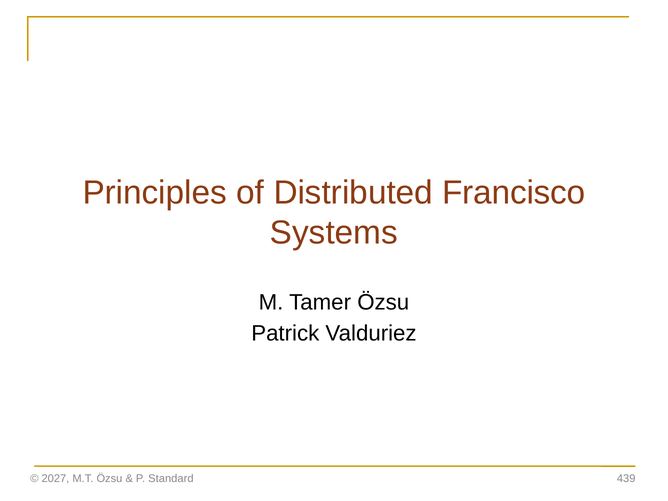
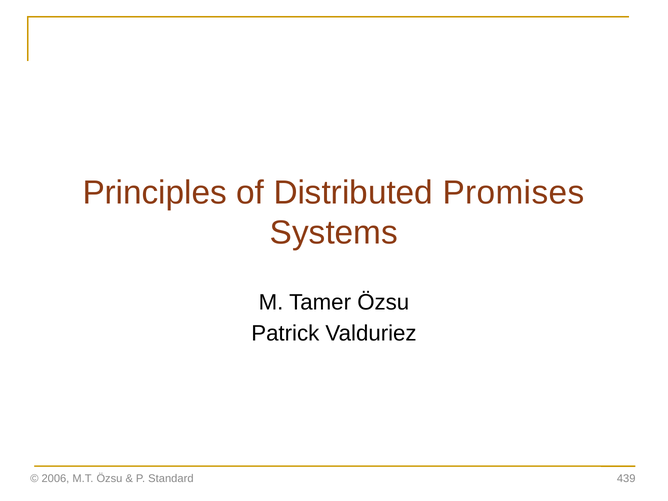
Francisco: Francisco -> Promises (514, 193)
2027: 2027 -> 2006 (55, 478)
